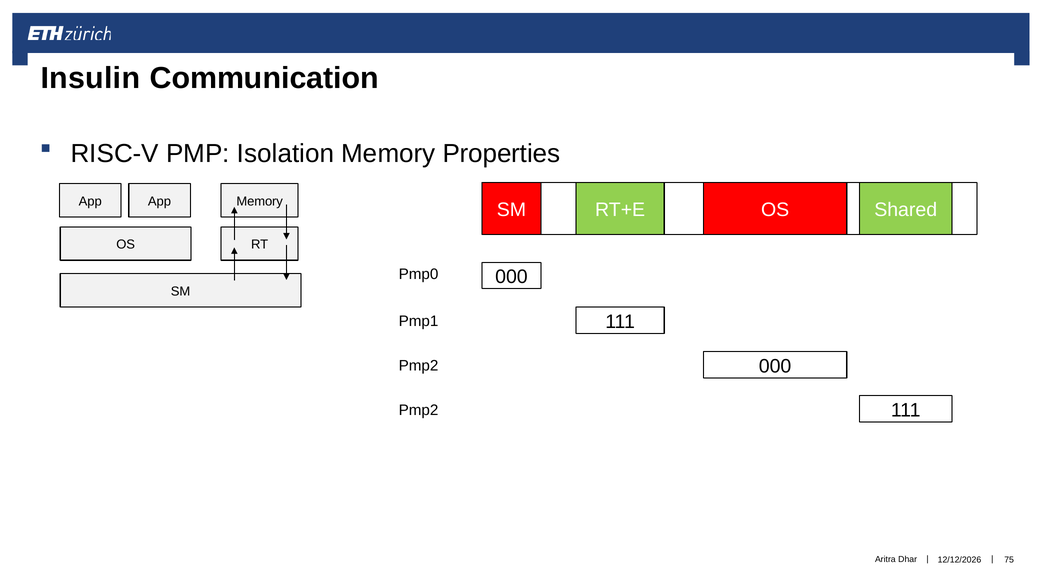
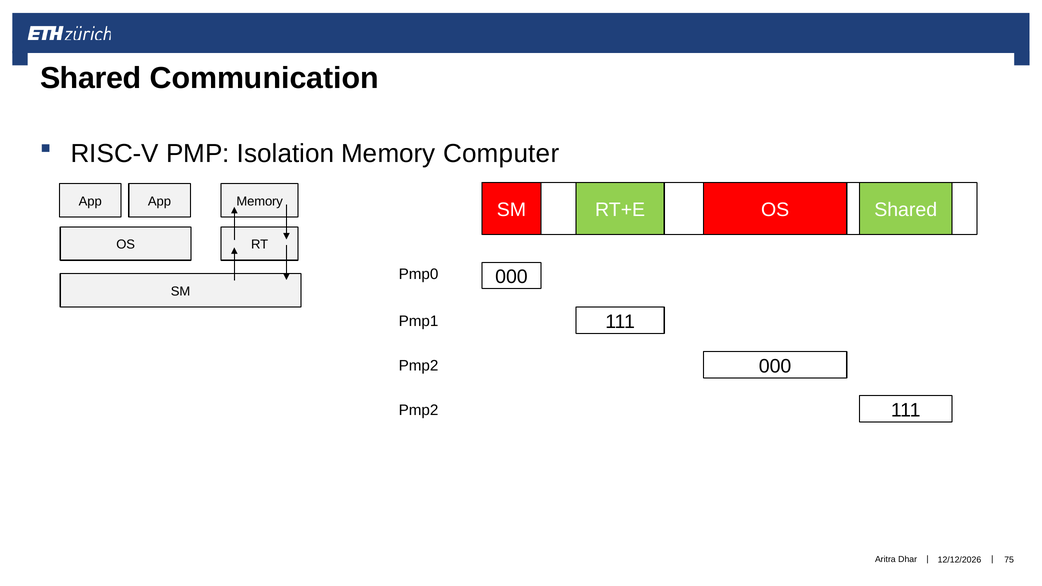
Insulin: Insulin -> Shared (91, 78)
Properties: Properties -> Computer (501, 154)
